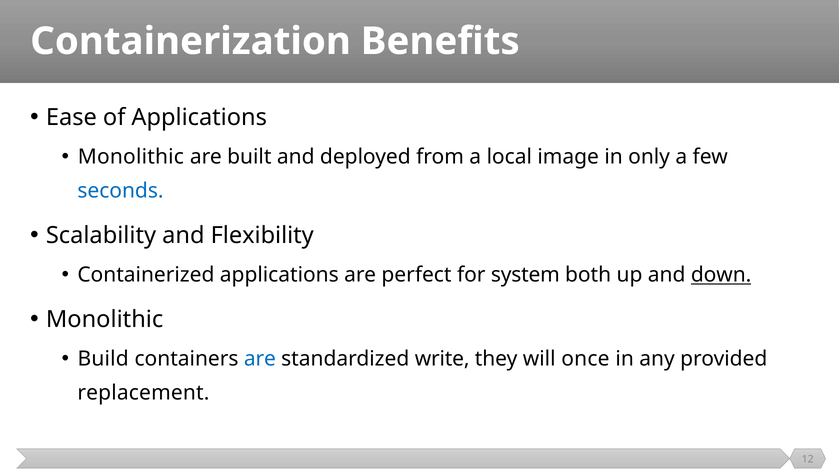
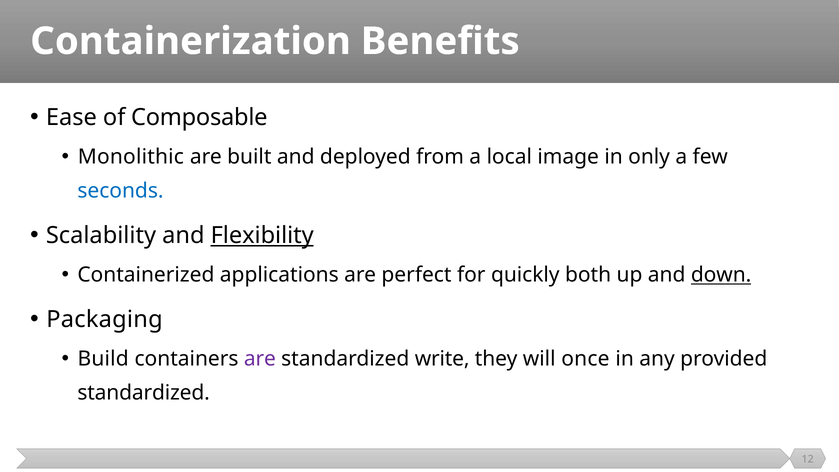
of Applications: Applications -> Composable (199, 118)
Flexibility underline: none -> present (262, 236)
system: system -> quickly (525, 275)
Monolithic: Monolithic -> Packaging (104, 320)
are colour: blue -> purple (260, 359)
replacement: replacement -> standardized (144, 393)
